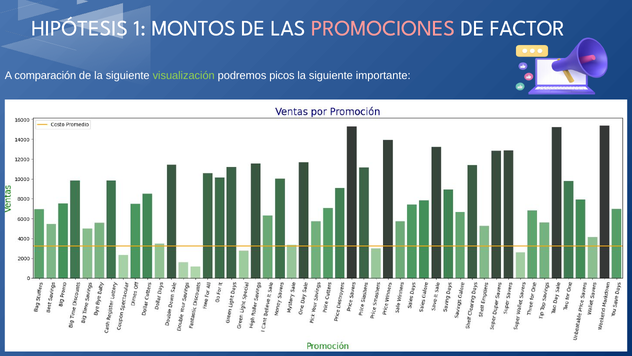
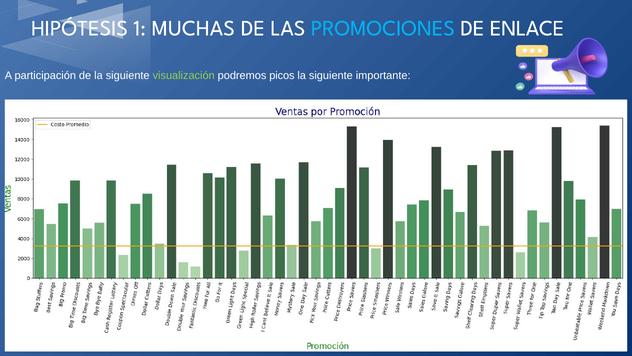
MONTOS: MONTOS -> MUCHAS (193, 28)
PROMOCIONES colour: pink -> light blue (383, 28)
FACTOR: FACTOR -> ENLACE (527, 28)
comparación: comparación -> participación (45, 75)
